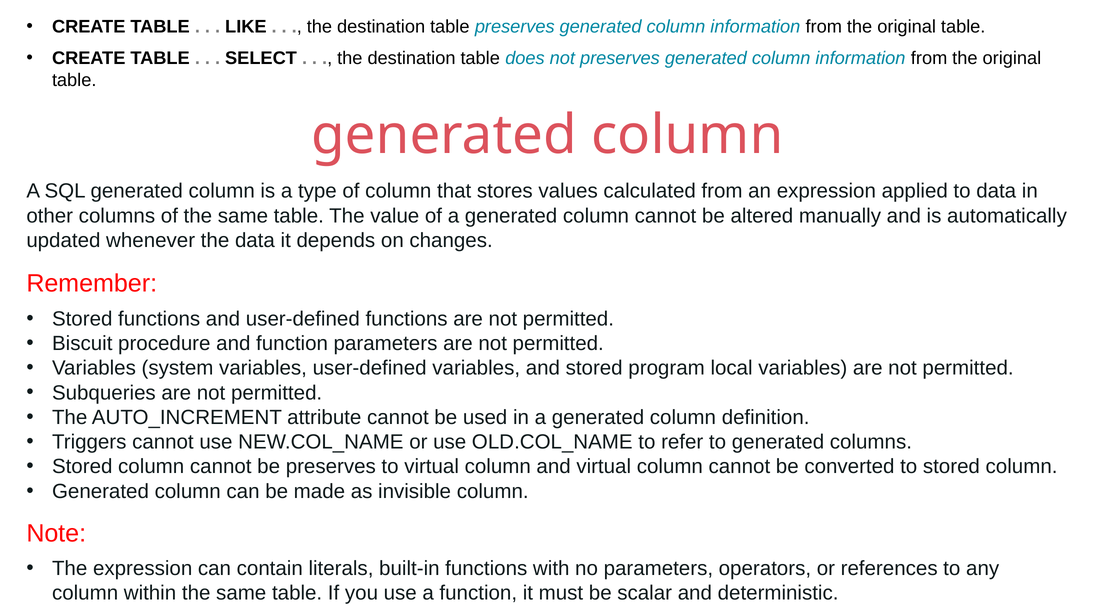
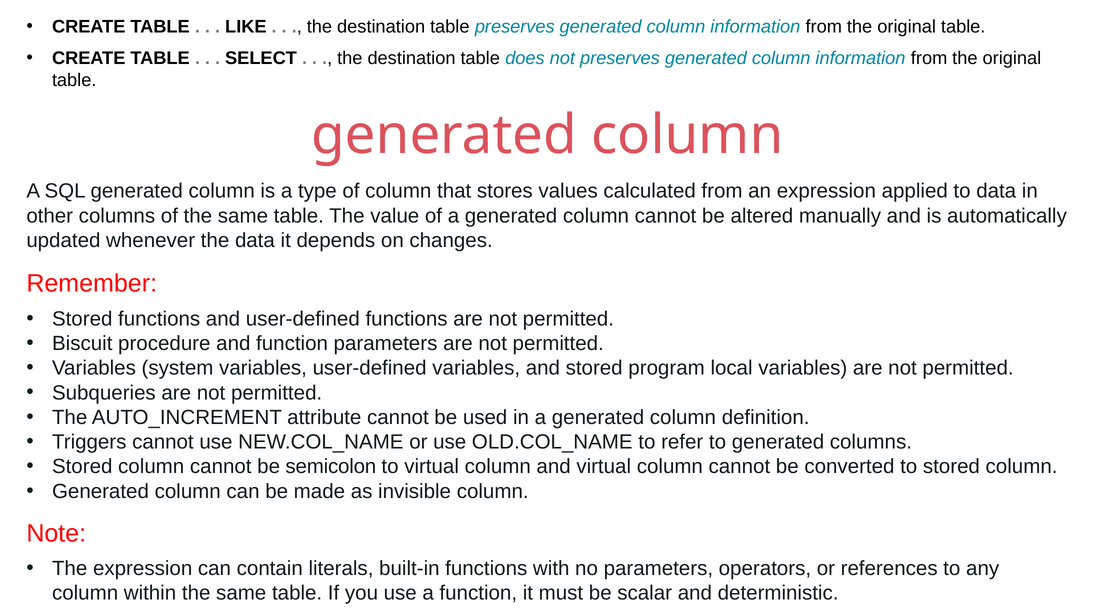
be preserves: preserves -> semicolon (331, 467)
